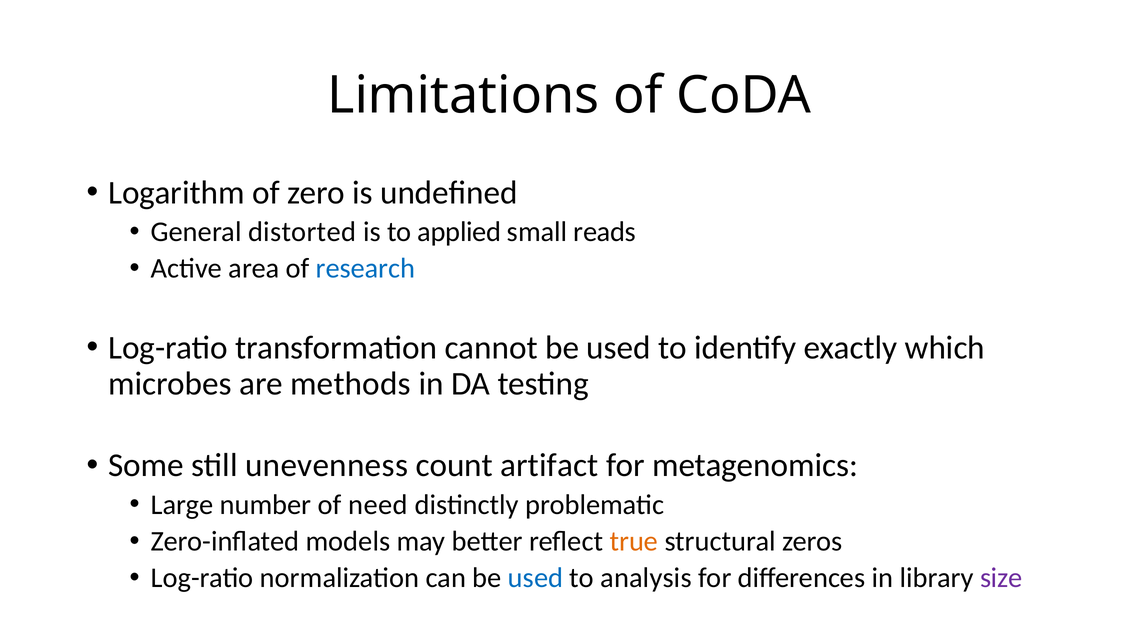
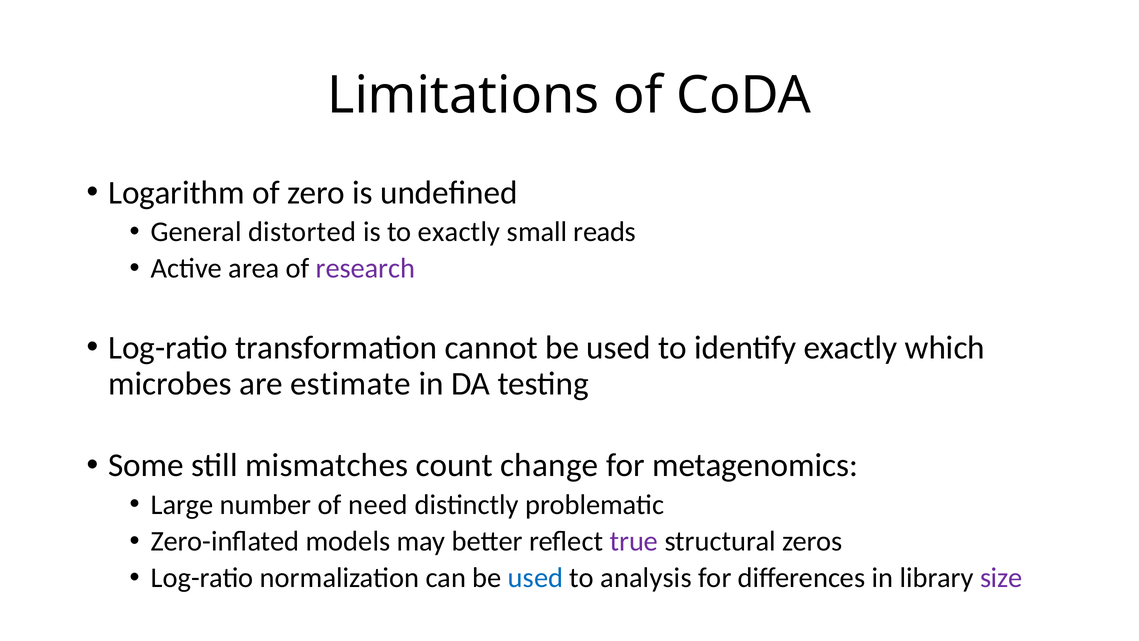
to applied: applied -> exactly (459, 232)
research colour: blue -> purple (366, 268)
methods: methods -> estimate (350, 383)
unevenness: unevenness -> mismatches (327, 465)
artifact: artifact -> change (549, 465)
true colour: orange -> purple (634, 541)
